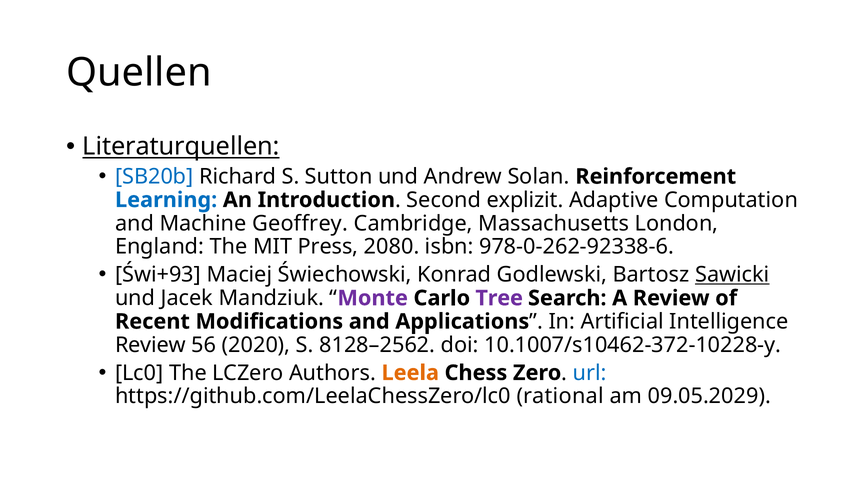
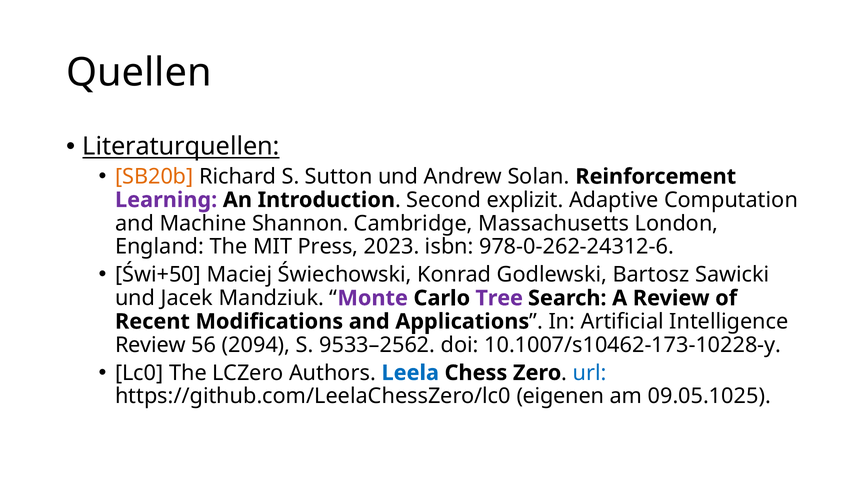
SB20b colour: blue -> orange (154, 177)
Learning colour: blue -> purple (166, 200)
Geoffrey: Geoffrey -> Shannon (300, 223)
2080: 2080 -> 2023 (392, 247)
978-0-262-92338-6: 978-0-262-92338-6 -> 978-0-262-24312-6 (577, 247)
Świ+93: Świ+93 -> Świ+50 (158, 275)
Sawicki underline: present -> none (732, 275)
2020: 2020 -> 2094 (256, 345)
8128–2562: 8128–2562 -> 9533–2562 (377, 345)
10.1007/s10462-372-10228-y: 10.1007/s10462-372-10228-y -> 10.1007/s10462-173-10228-y (633, 345)
Leela colour: orange -> blue (410, 373)
rational: rational -> eigenen (560, 396)
09.05.2029: 09.05.2029 -> 09.05.1025 (709, 396)
